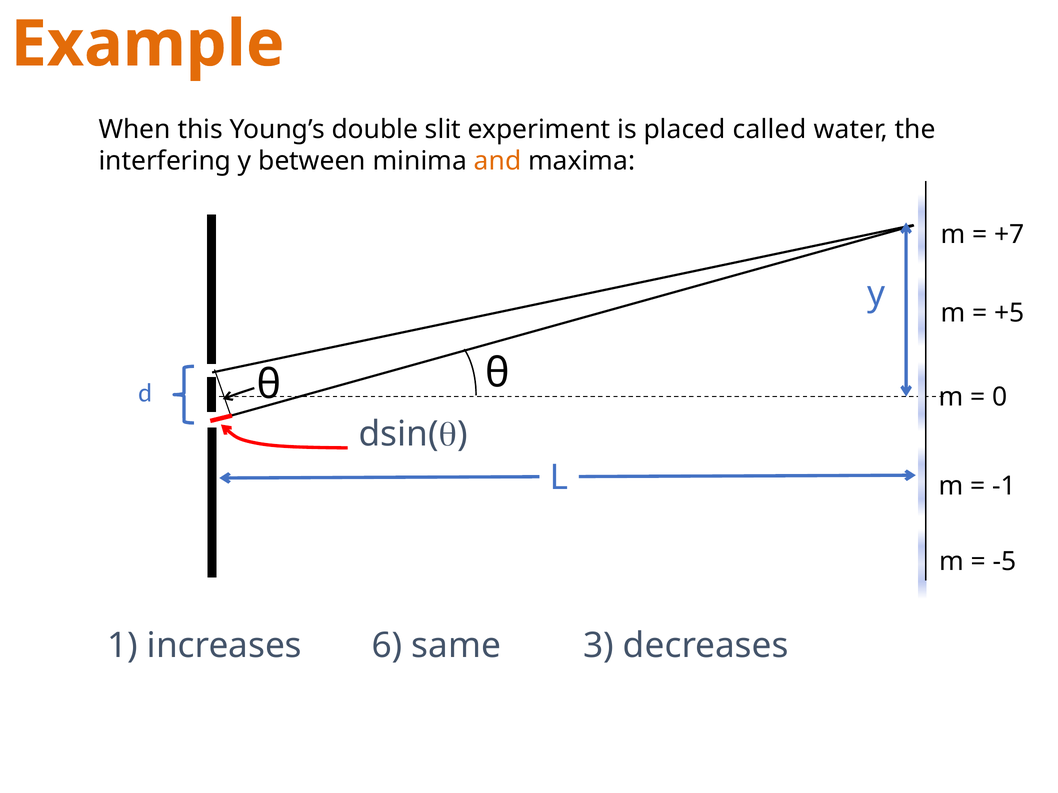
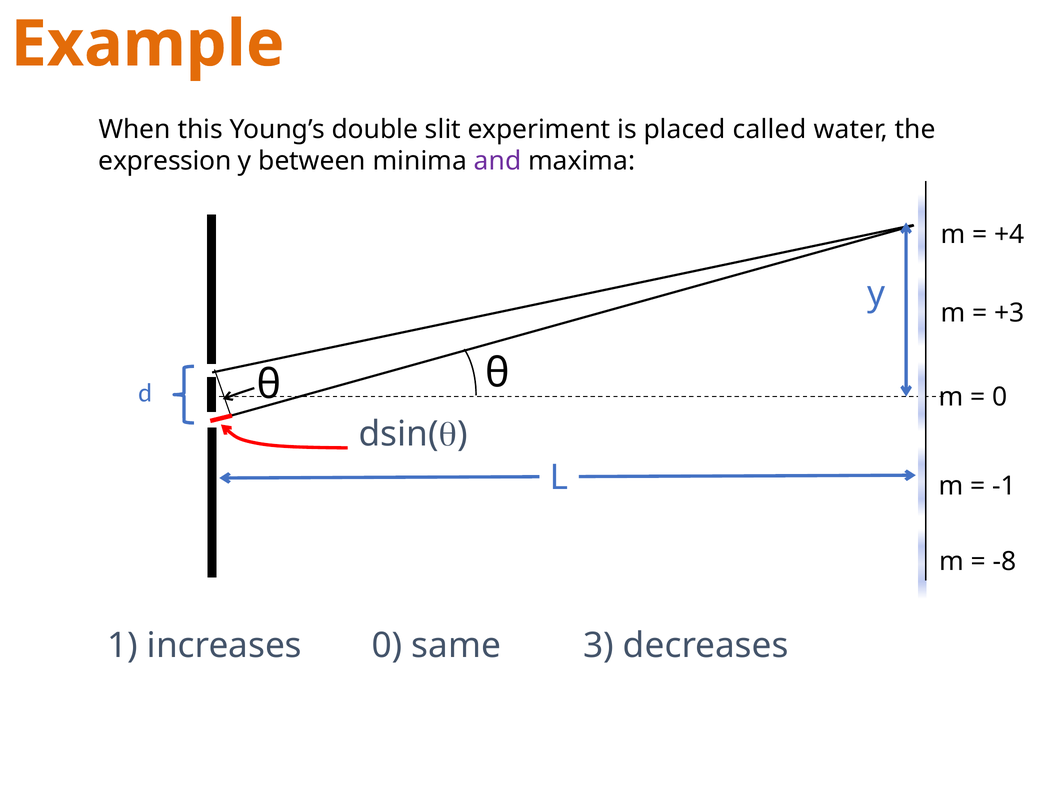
interfering: interfering -> expression (165, 161)
and colour: orange -> purple (498, 161)
+7: +7 -> +4 (1009, 234)
+5: +5 -> +3 (1009, 313)
-5: -5 -> -8 (1005, 562)
increases 6: 6 -> 0 (387, 646)
